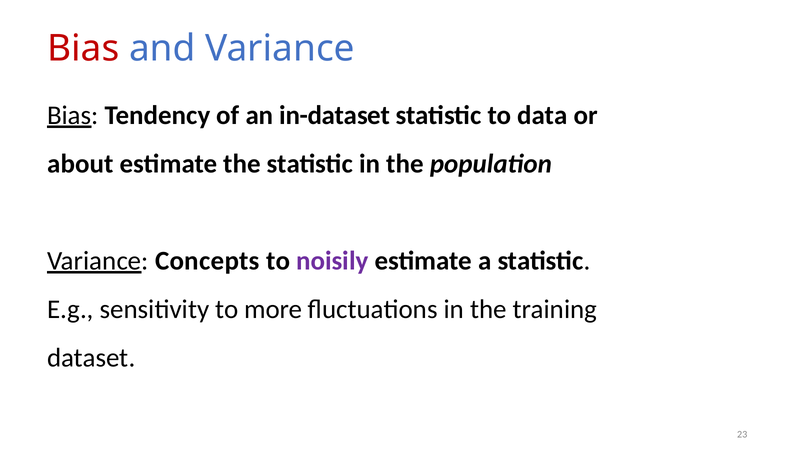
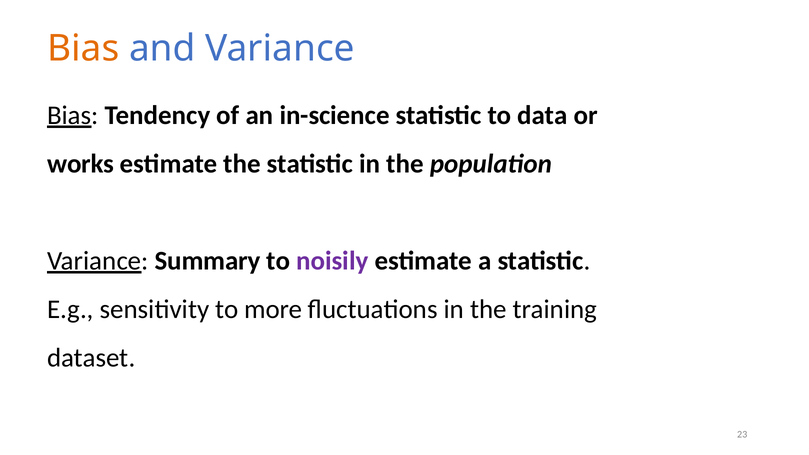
Bias colour: red -> orange (83, 48)
in-dataset: in-dataset -> in-science (335, 115)
about: about -> works (81, 164)
Concepts: Concepts -> Summary (208, 261)
